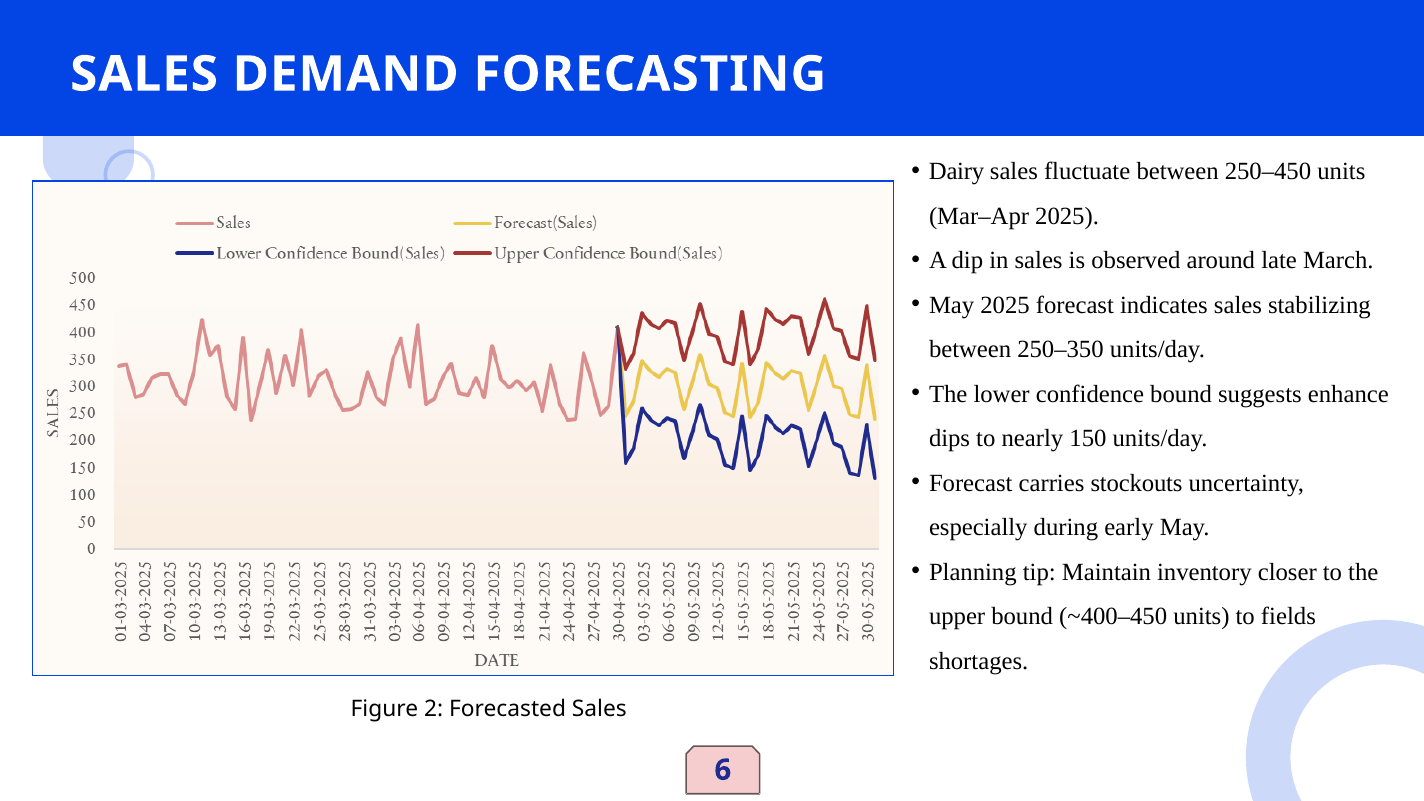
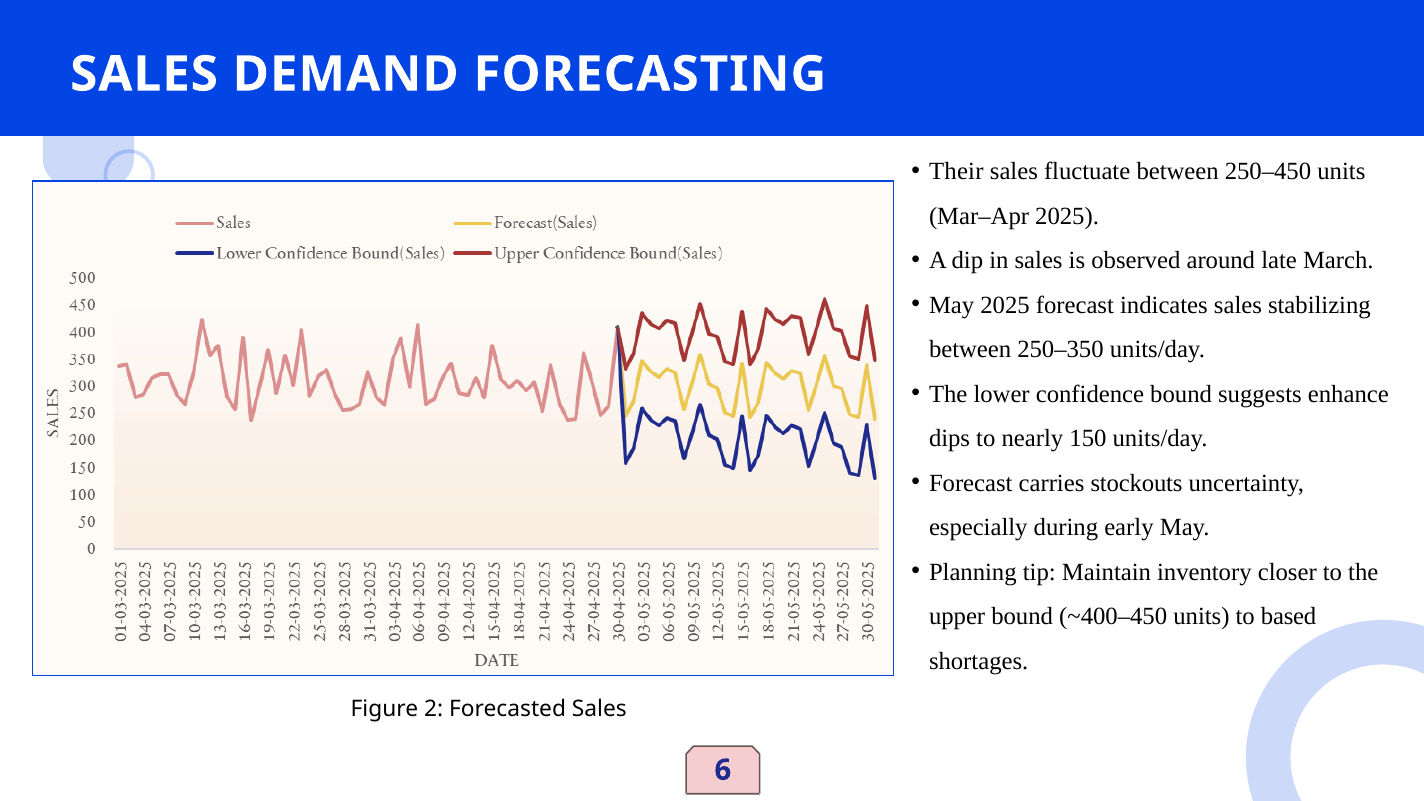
Dairy: Dairy -> Their (956, 171)
fields: fields -> based (1289, 616)
